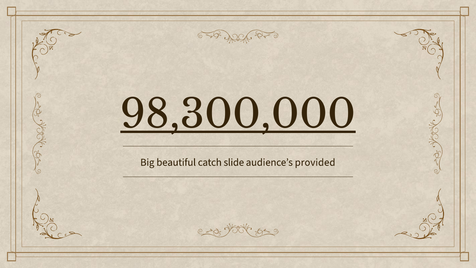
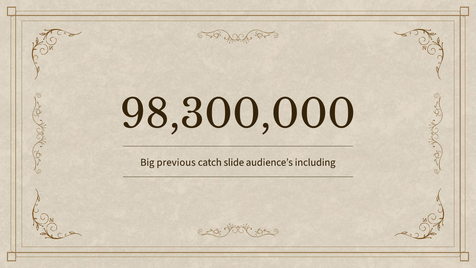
98,300,000 underline: present -> none (238, 115)
beautiful: beautiful -> previous (176, 162)
provided: provided -> including (315, 162)
